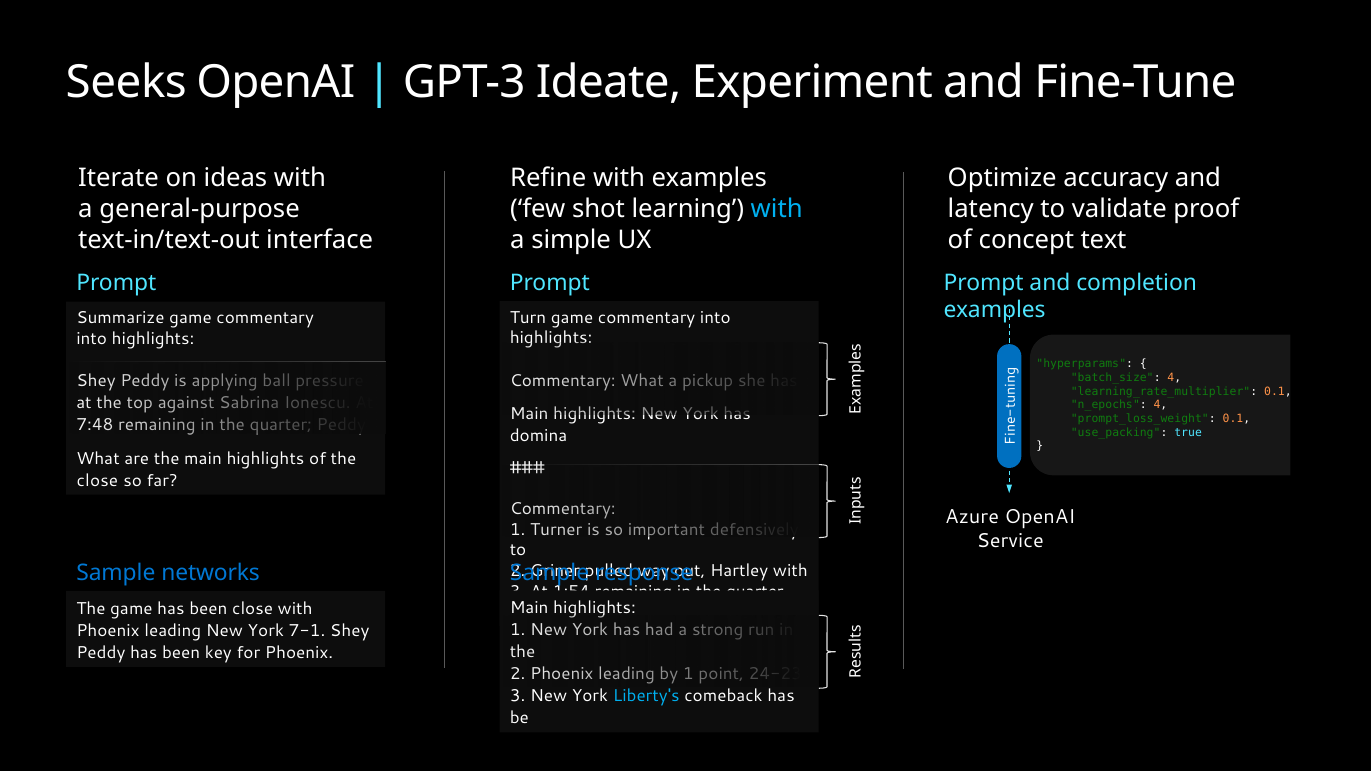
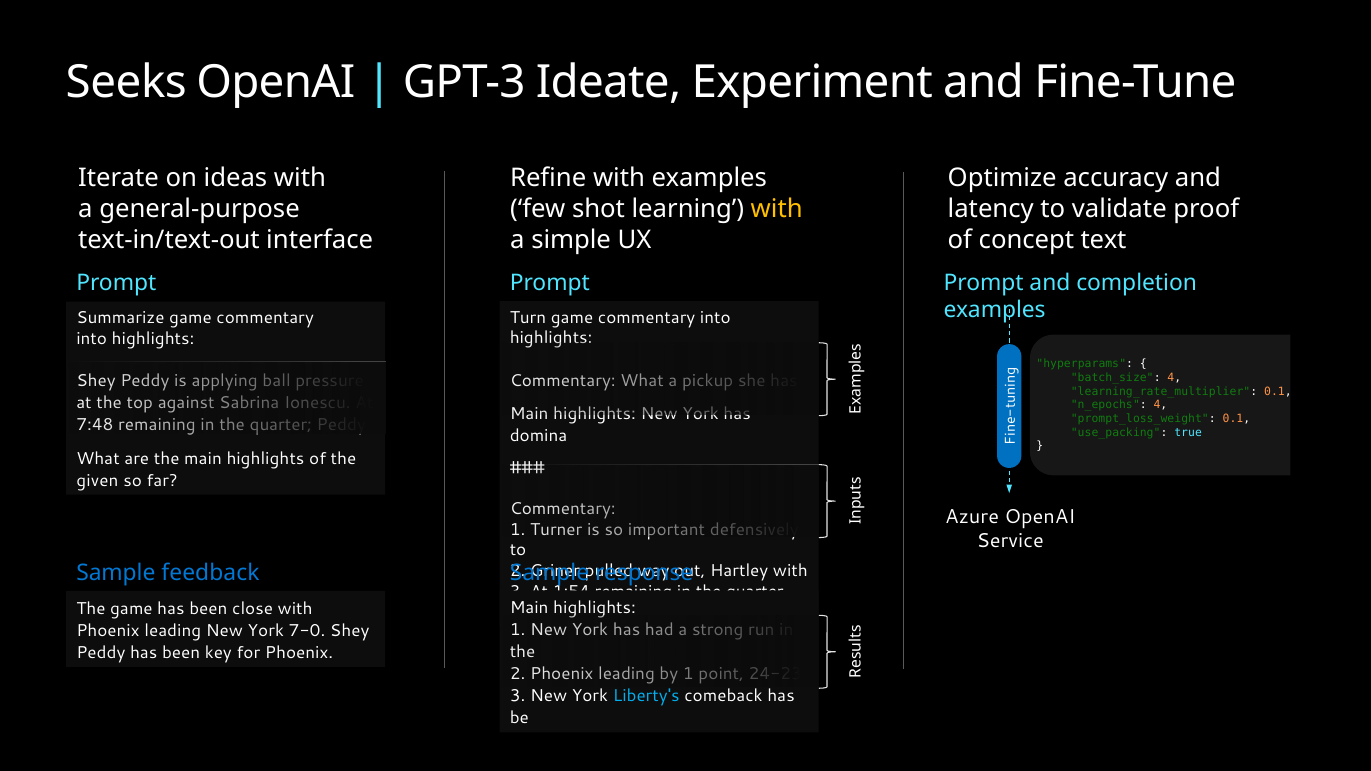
with colour: light blue -> yellow (777, 209)
close: close -> given (97, 481)
networks: networks -> feedback (210, 573)
7-1: 7-1 -> 7-0 (307, 631)
